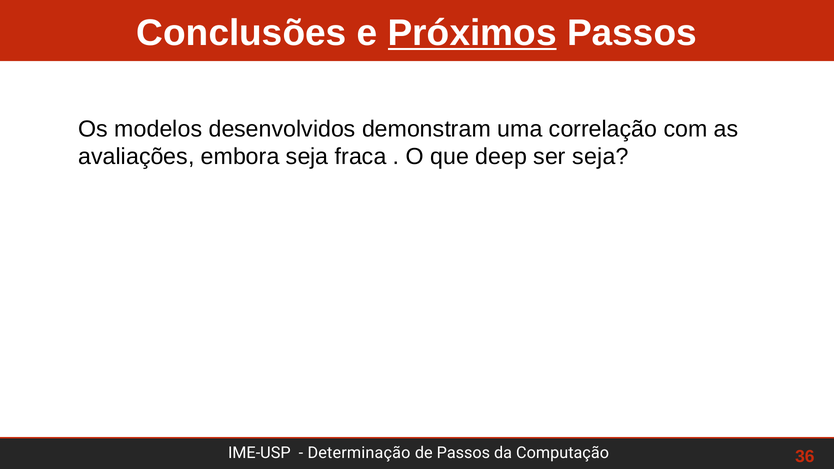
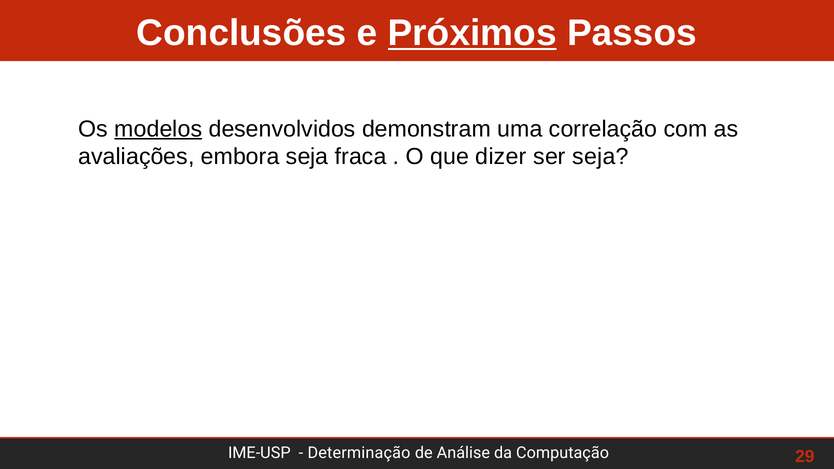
modelos underline: none -> present (158, 129)
deep: deep -> dizer (501, 157)
de Passos: Passos -> Análise (463, 453)
Computação 36: 36 -> 29 (805, 457)
